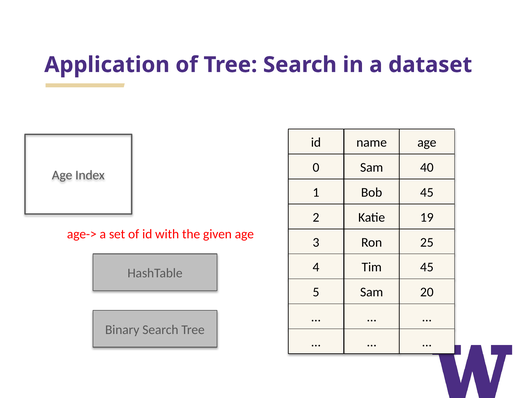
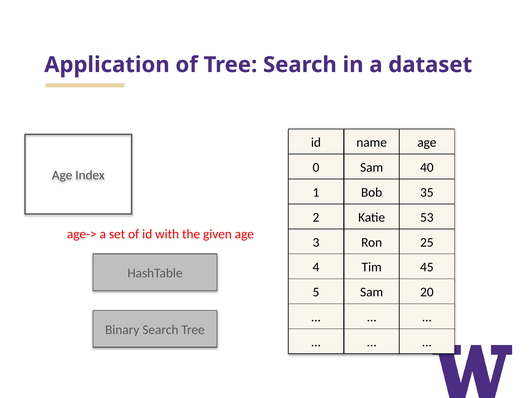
Bob 45: 45 -> 35 (427, 192)
19: 19 -> 53 (427, 217)
